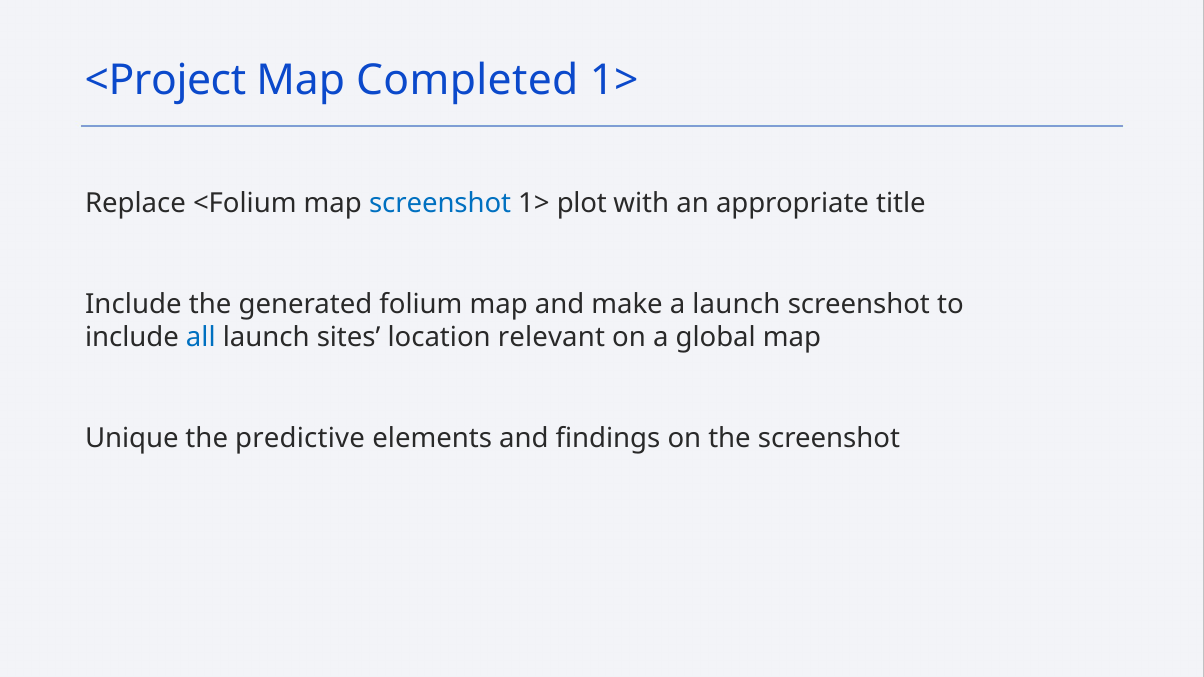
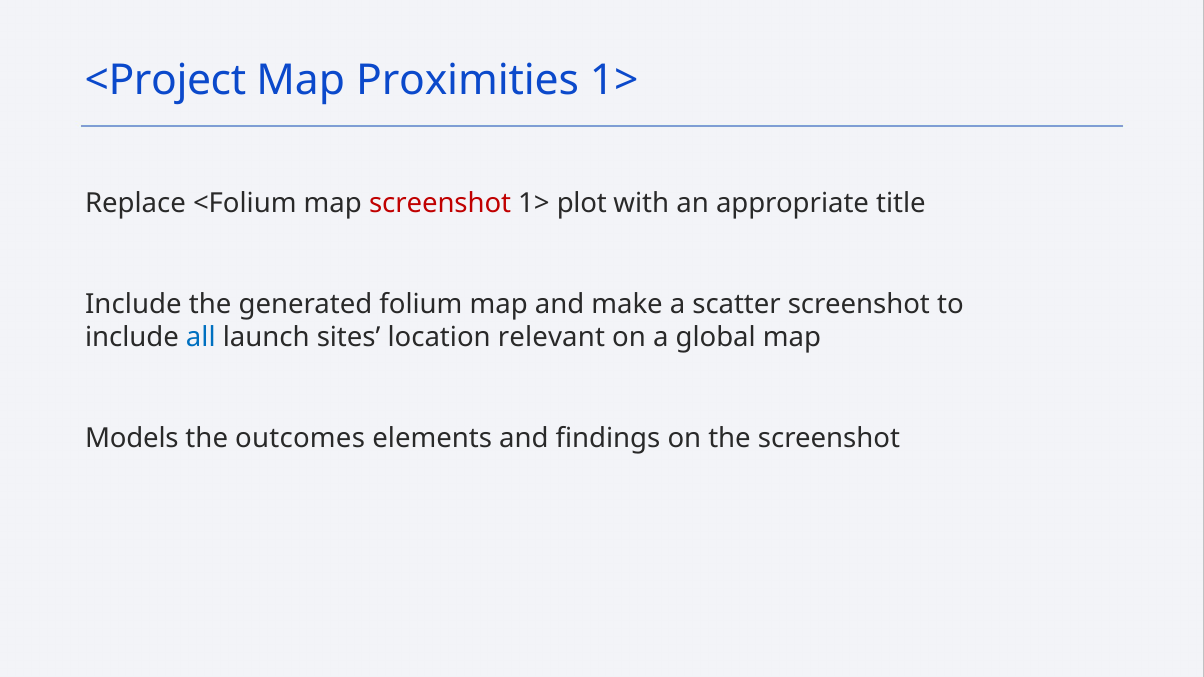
Completed: Completed -> Proximities (468, 80)
screenshot colour: blue -> red (440, 203)
a launch: launch -> scatter (737, 304)
Unique: Unique -> Models (132, 439)
predictive: predictive -> outcomes (300, 439)
